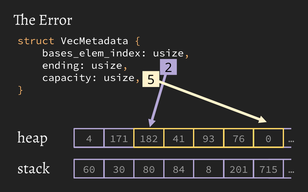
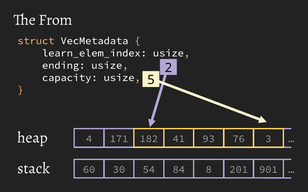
Error: Error -> From (56, 20)
bases_elem_index: bases_elem_index -> learn_elem_index (94, 53)
0: 0 -> 3 (268, 139)
80: 80 -> 54 (149, 170)
715: 715 -> 901 (268, 170)
